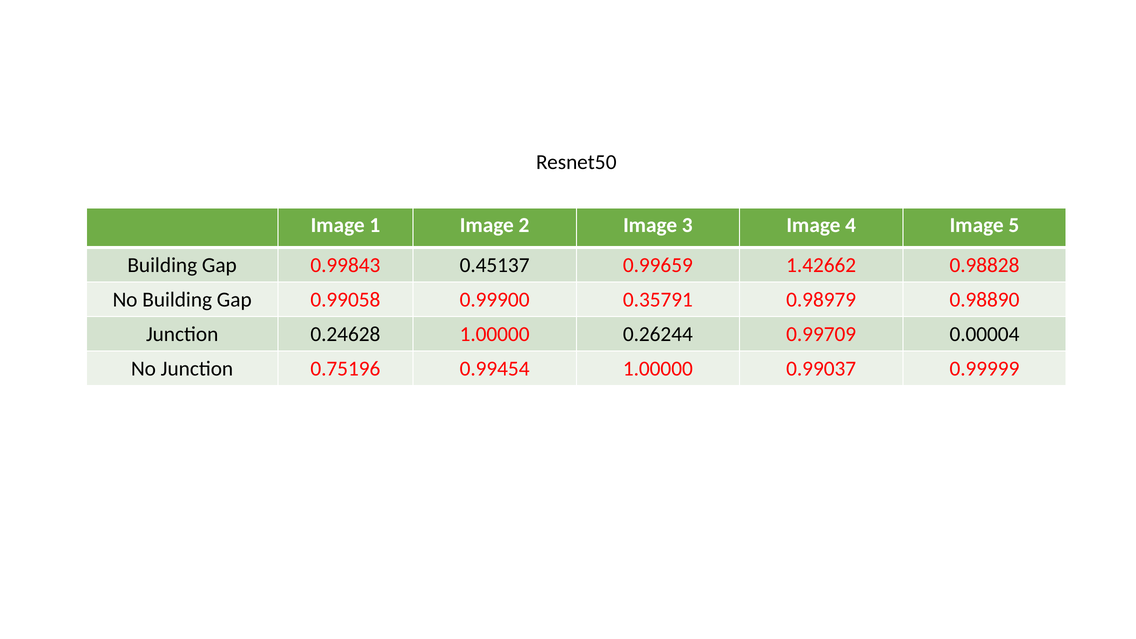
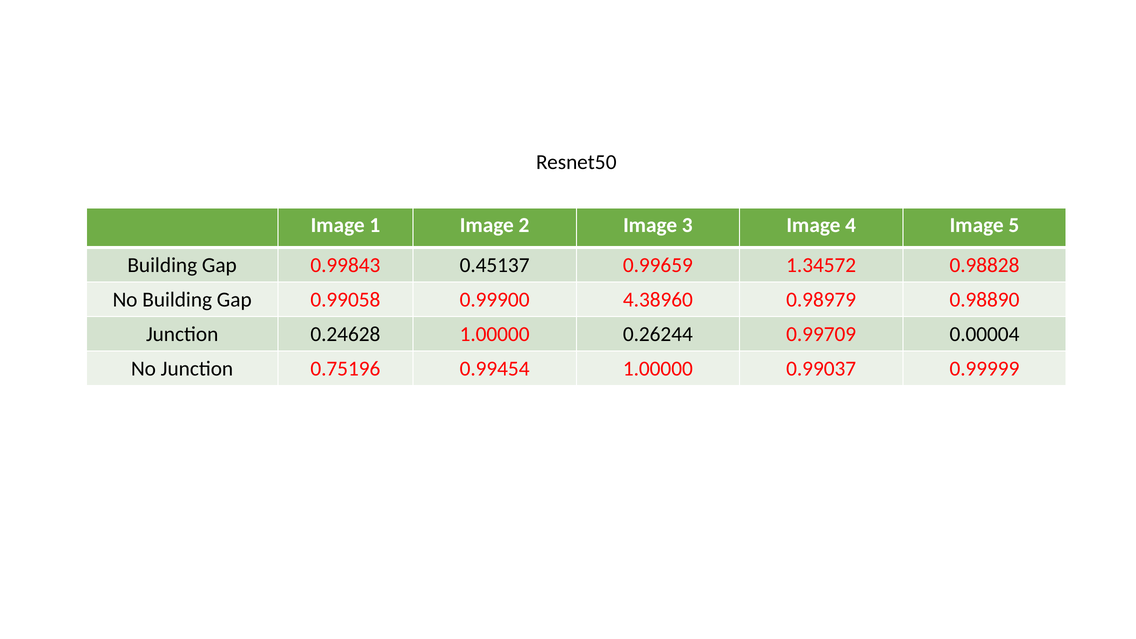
1.42662: 1.42662 -> 1.34572 (821, 265)
0.35791: 0.35791 -> 4.38960 (658, 300)
